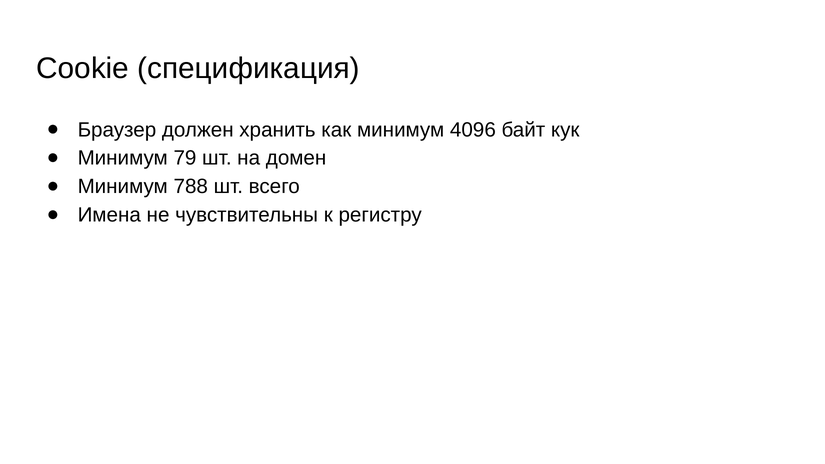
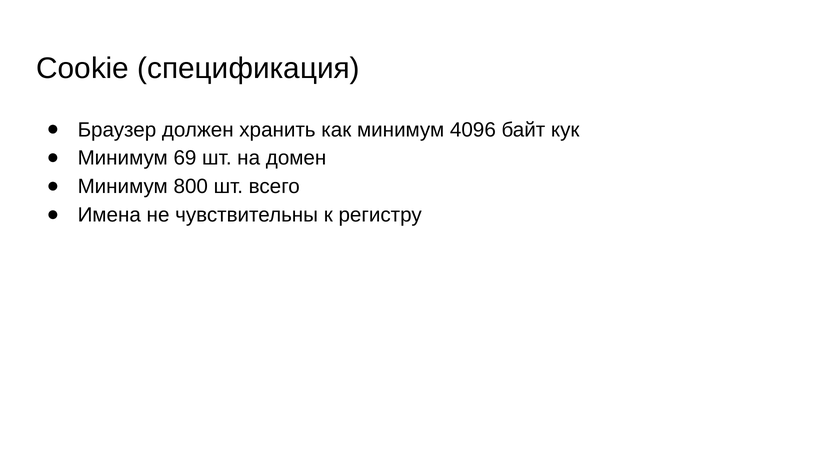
79: 79 -> 69 (185, 158)
788: 788 -> 800 (191, 187)
